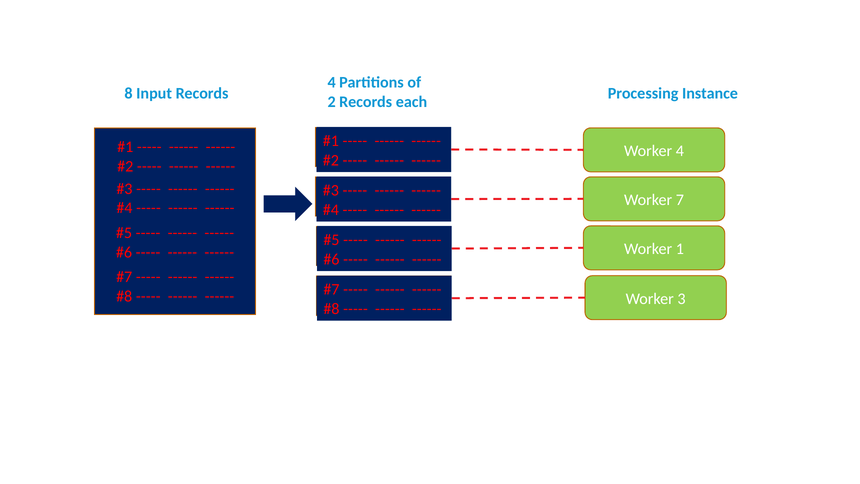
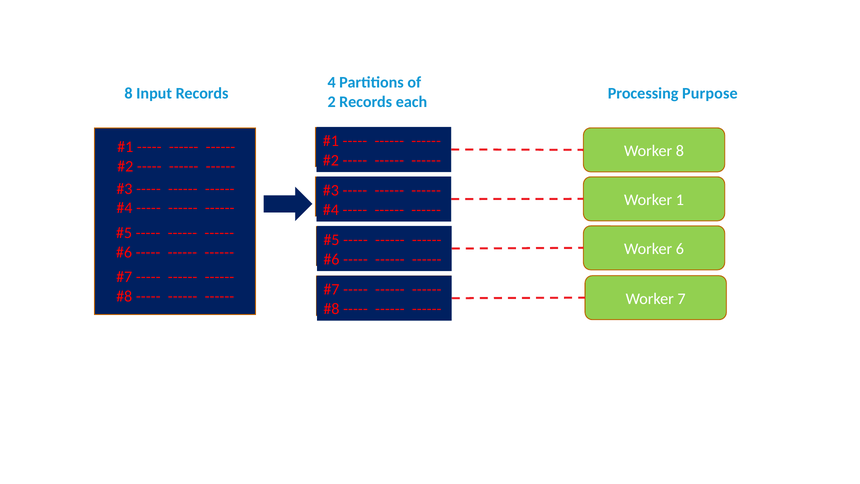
Instance: Instance -> Purpose (710, 93)
Worker 4: 4 -> 8 (680, 151)
7: 7 -> 1 (680, 200)
1: 1 -> 6 (680, 249)
3: 3 -> 7 (682, 299)
